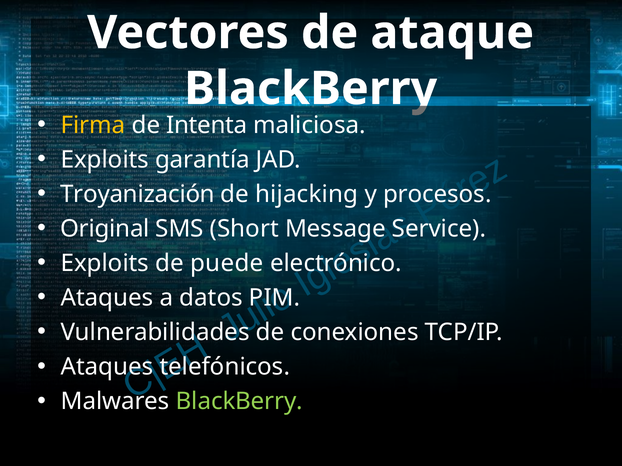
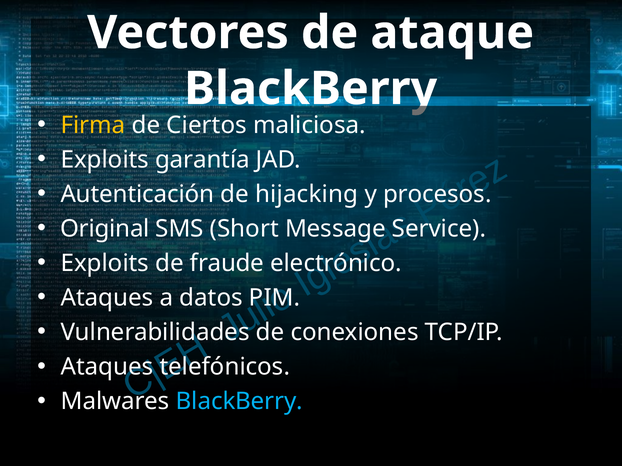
Intenta: Intenta -> Ciertos (207, 125)
Troyanización: Troyanización -> Autenticación (137, 194)
puede: puede -> fraude (227, 264)
BlackBerry colour: light green -> light blue (239, 402)
